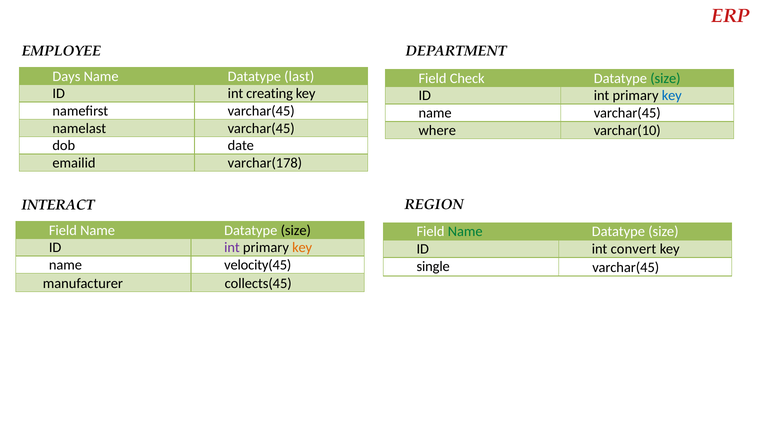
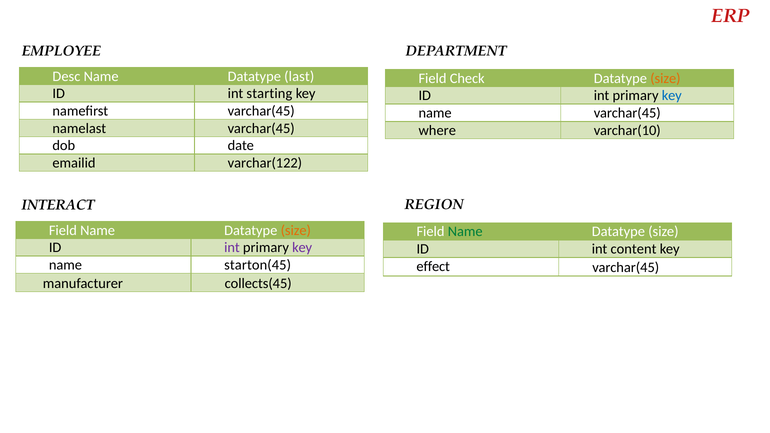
Days: Days -> Desc (66, 76)
size colour: green -> orange (665, 78)
creating: creating -> starting (269, 94)
varchar(178: varchar(178 -> varchar(122 (265, 163)
size colour: black -> orange (296, 230)
key colour: orange -> purple (302, 248)
convert: convert -> content (634, 249)
velocity(45: velocity(45 -> starton(45 (258, 265)
single: single -> effect (433, 267)
